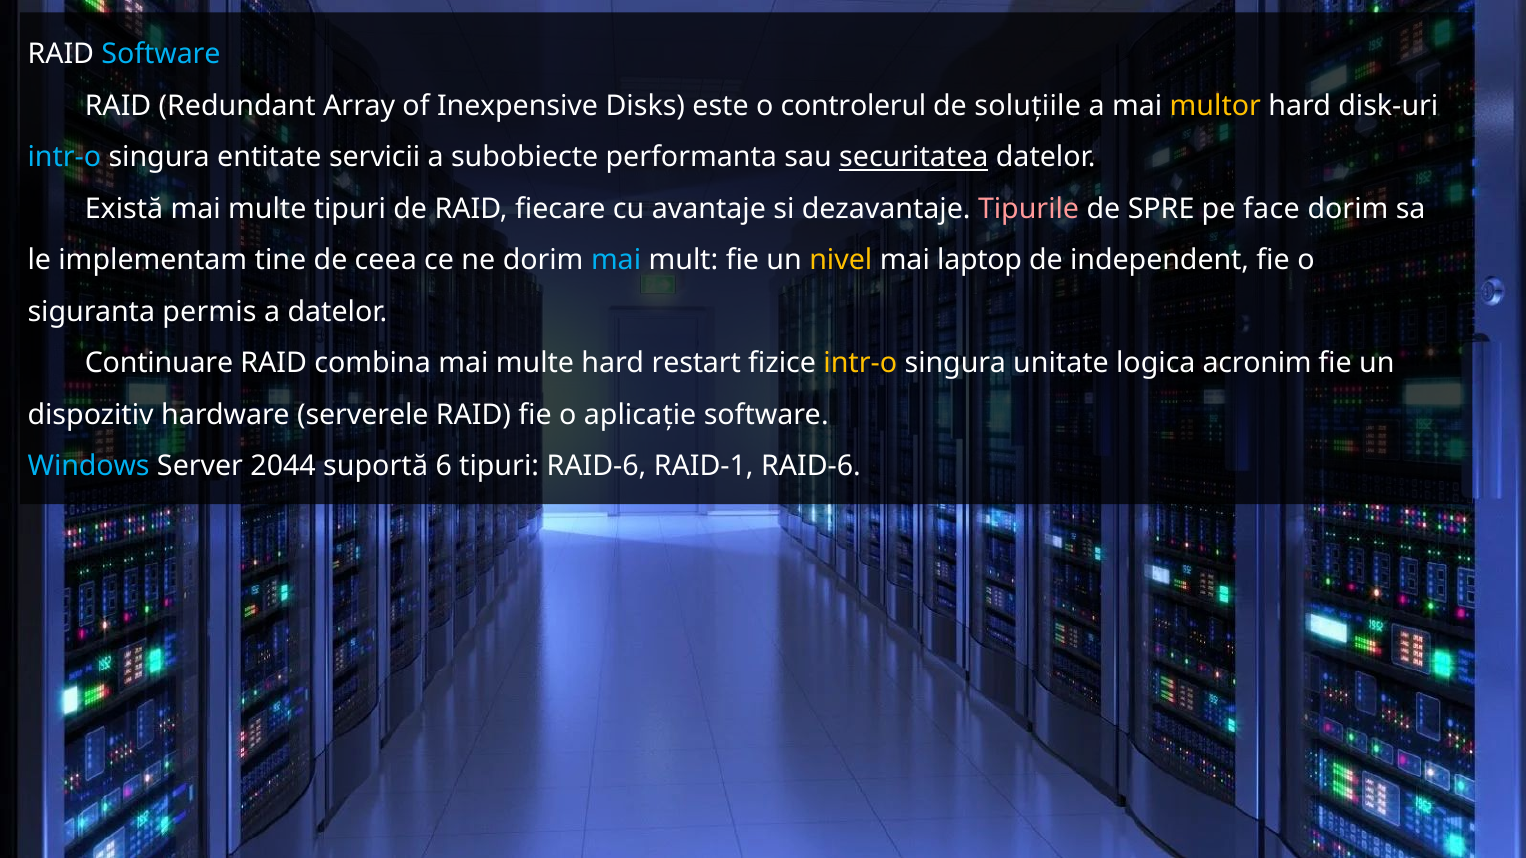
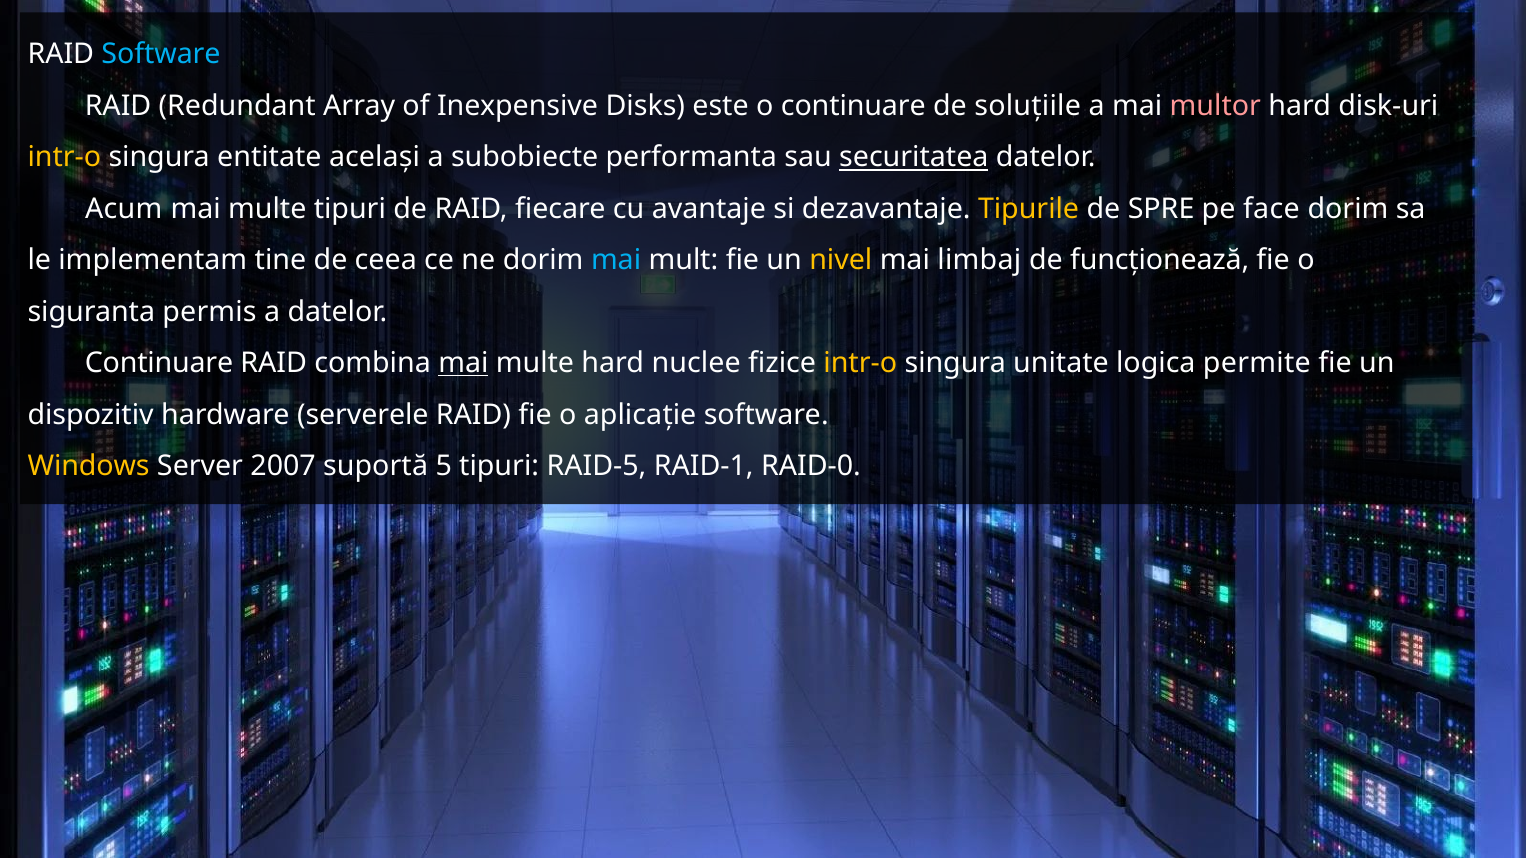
o controlerul: controlerul -> continuare (853, 106)
multor colour: yellow -> pink (1215, 106)
intr-o colour: light blue -> yellow (64, 157)
servicii: servicii -> același (375, 157)
Există: Există -> Acum (124, 209)
Tipurile colour: pink -> yellow (1029, 209)
laptop: laptop -> limbaj (979, 260)
independent: independent -> funcționează (1160, 260)
mai underline: none -> present (463, 363)
restart: restart -> nuclee (696, 363)
acronim: acronim -> permite (1257, 363)
Windows colour: light blue -> yellow (89, 466)
2044: 2044 -> 2007 (283, 466)
6: 6 -> 5 (444, 466)
tipuri RAID-6: RAID-6 -> RAID-5 (596, 466)
RAID-1 RAID-6: RAID-6 -> RAID-0 (811, 466)
